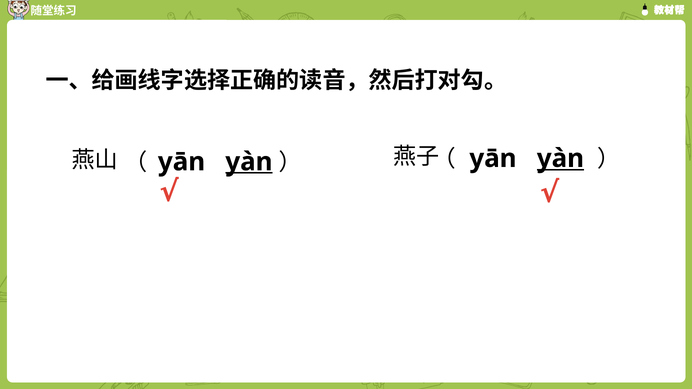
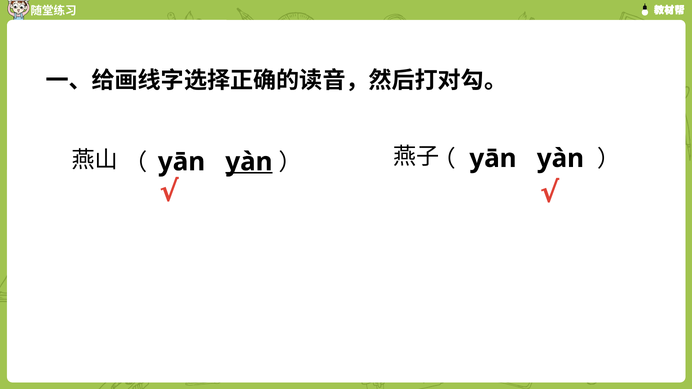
yàn underline: present -> none (560, 159)
